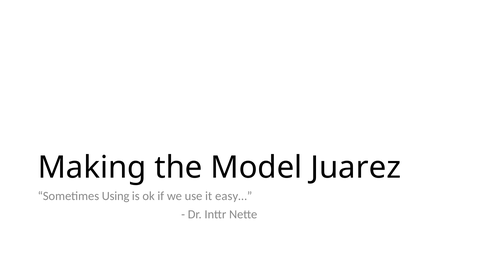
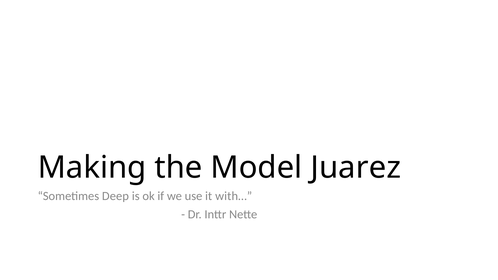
Using: Using -> Deep (115, 196)
easy…: easy… -> with… (234, 196)
